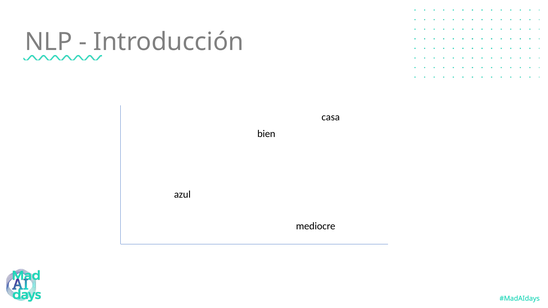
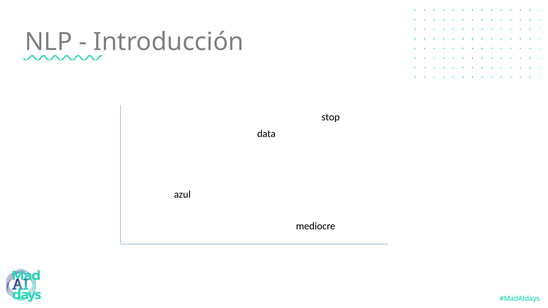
casa: casa -> stop (331, 117)
bien: bien -> data (266, 134)
